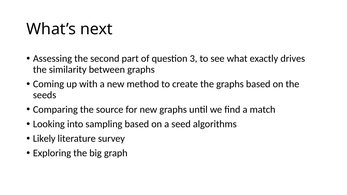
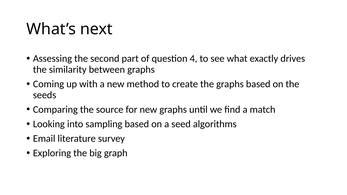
3: 3 -> 4 (194, 59)
Likely: Likely -> Email (44, 139)
